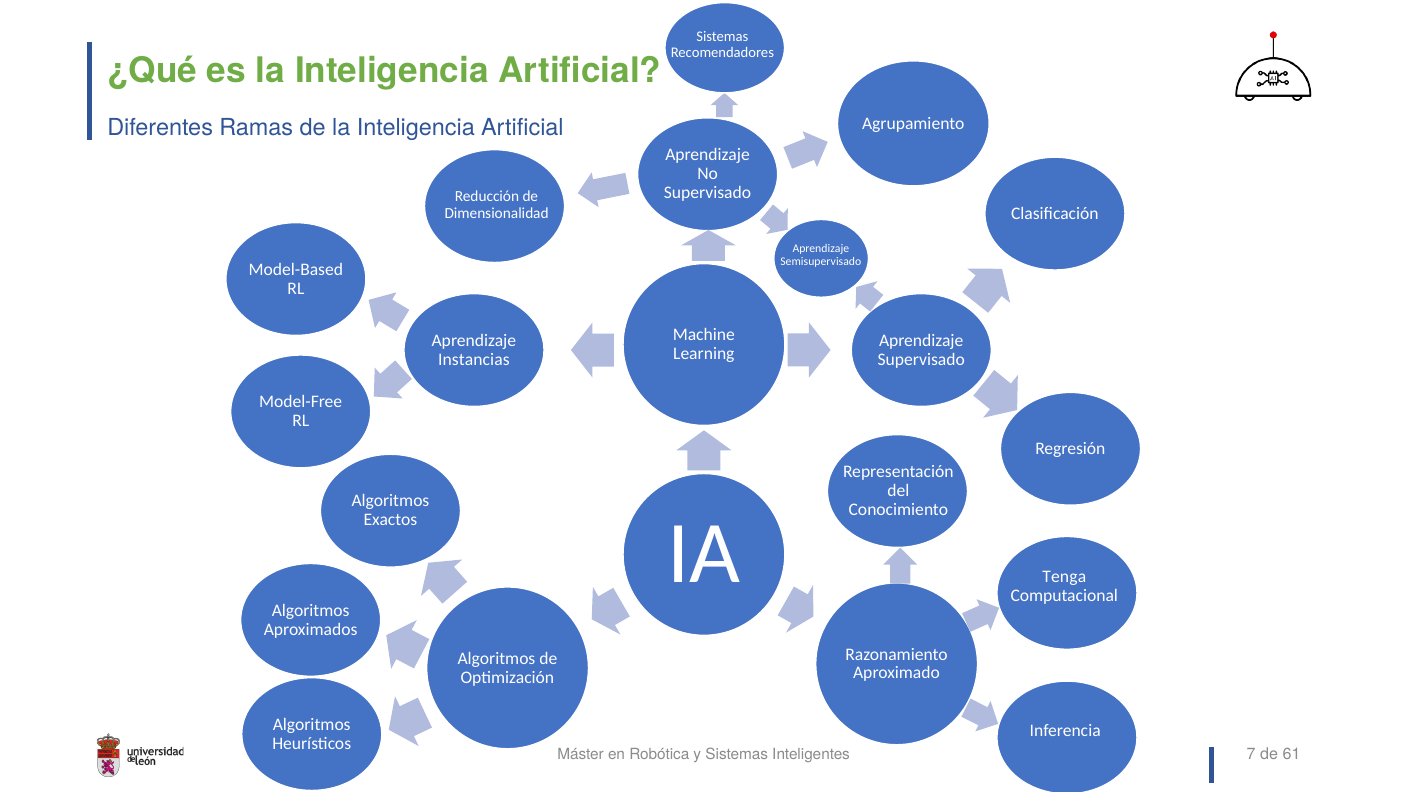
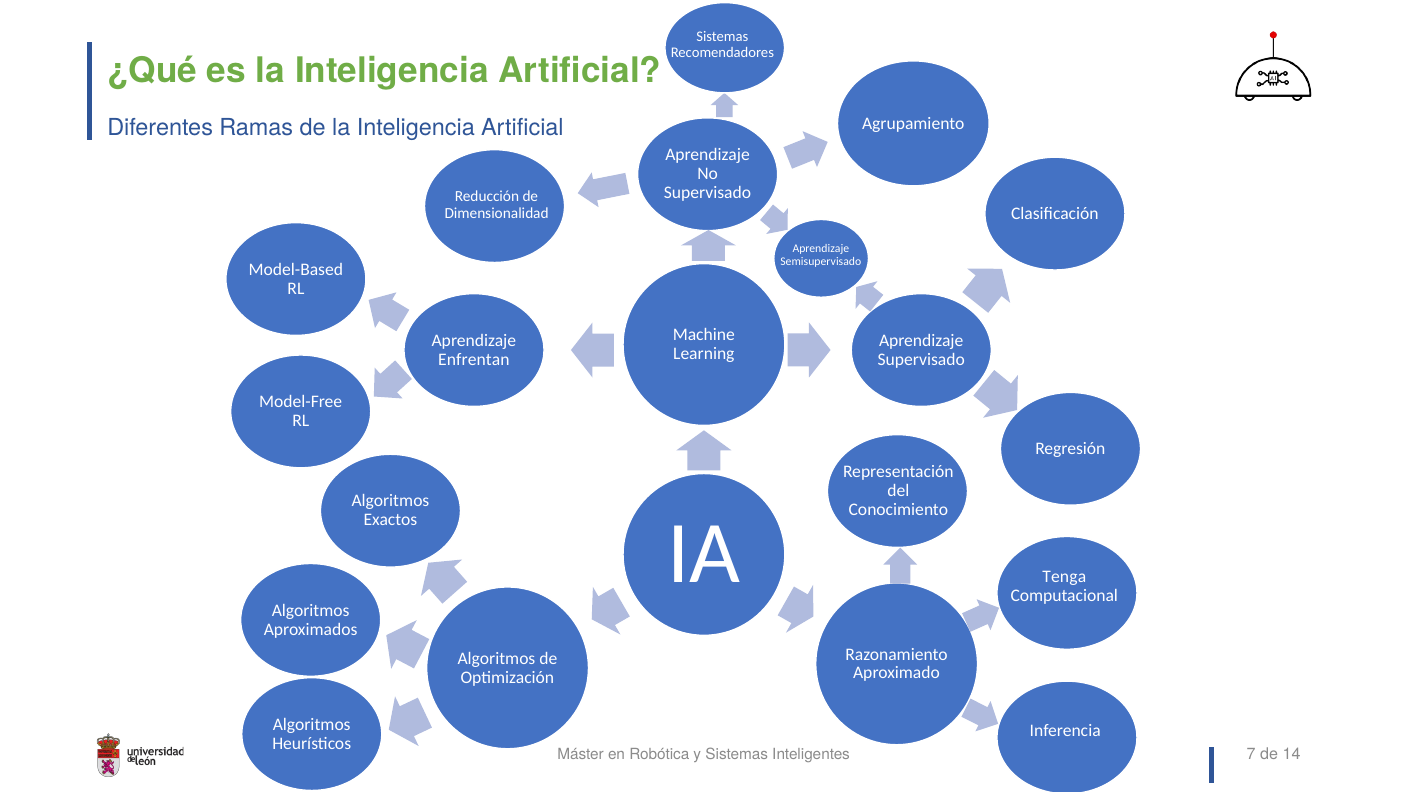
Instancias: Instancias -> Enfrentan (474, 359)
61: 61 -> 14 (1292, 754)
